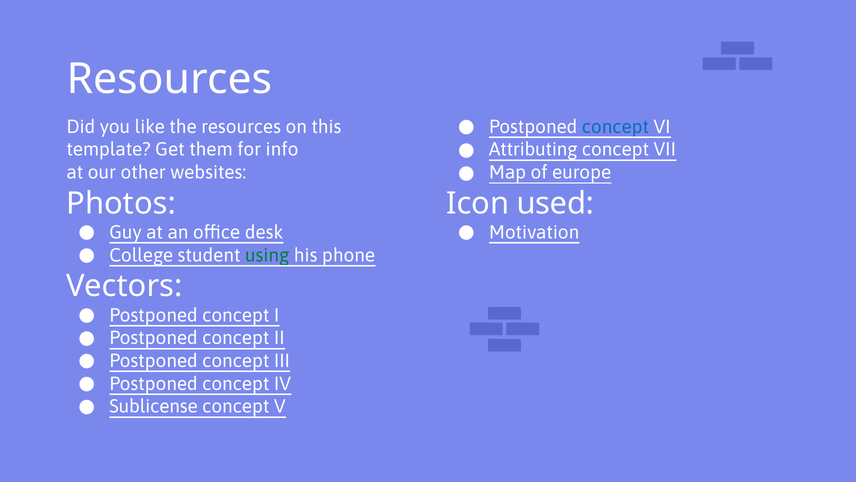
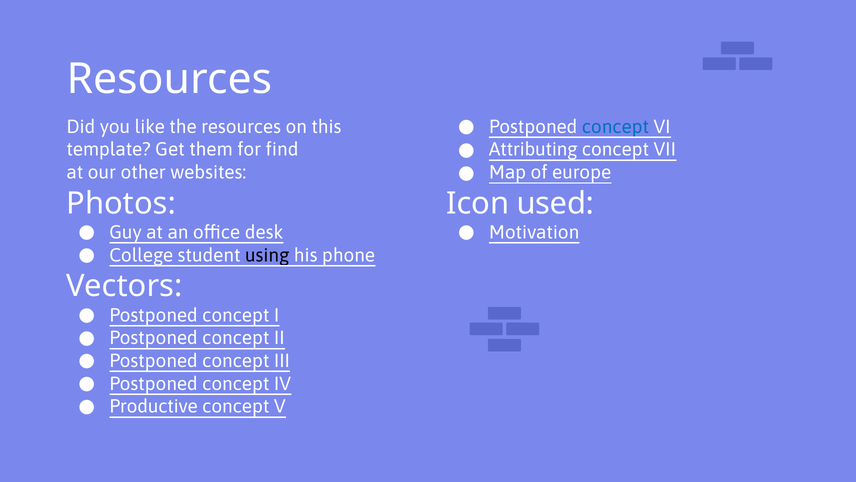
info: info -> find (282, 150)
using colour: green -> black (267, 255)
Sublicense: Sublicense -> Productive (154, 406)
